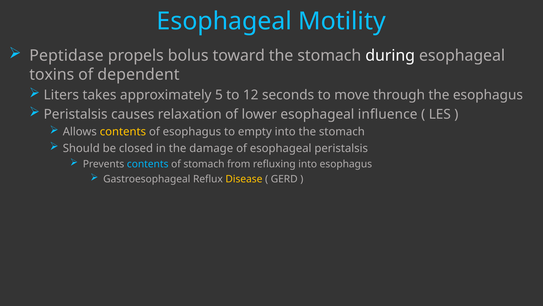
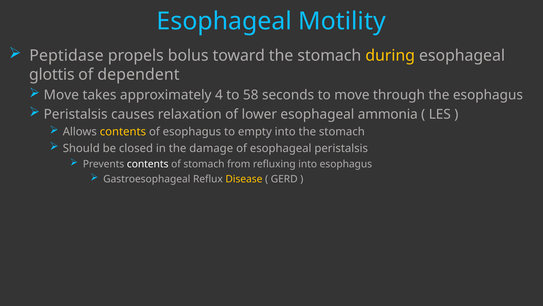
during colour: white -> yellow (390, 56)
toxins: toxins -> glottis (52, 75)
Liters: Liters -> Move (61, 95)
5: 5 -> 4 (219, 95)
12: 12 -> 58 (251, 95)
influence: influence -> ammonia (388, 114)
contents colour: light blue -> white (148, 164)
